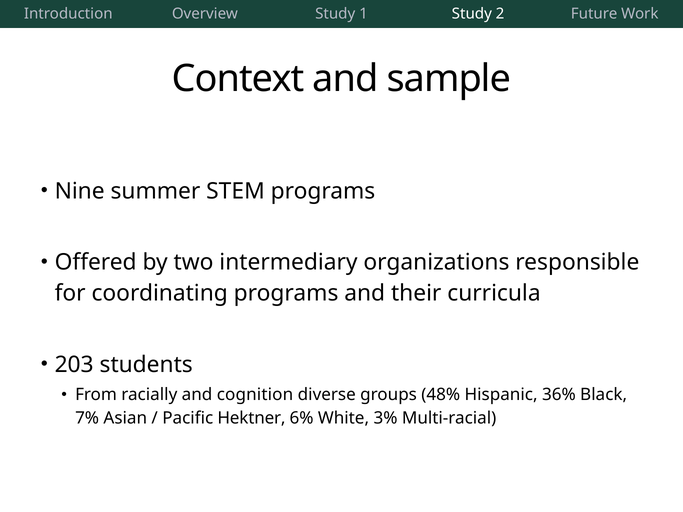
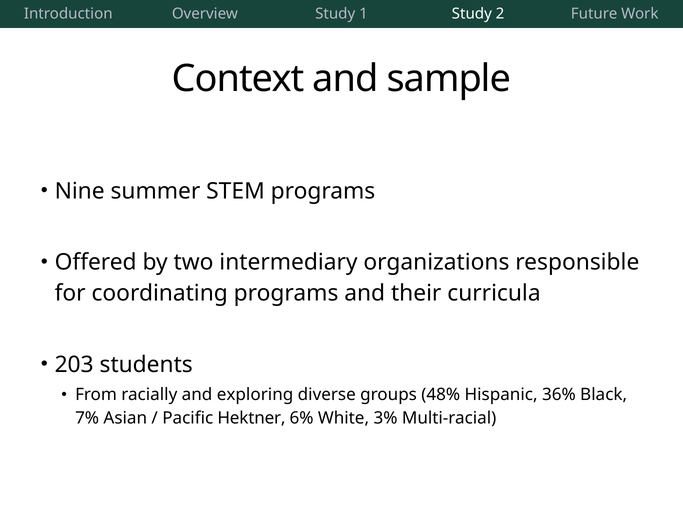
cognition: cognition -> exploring (255, 395)
